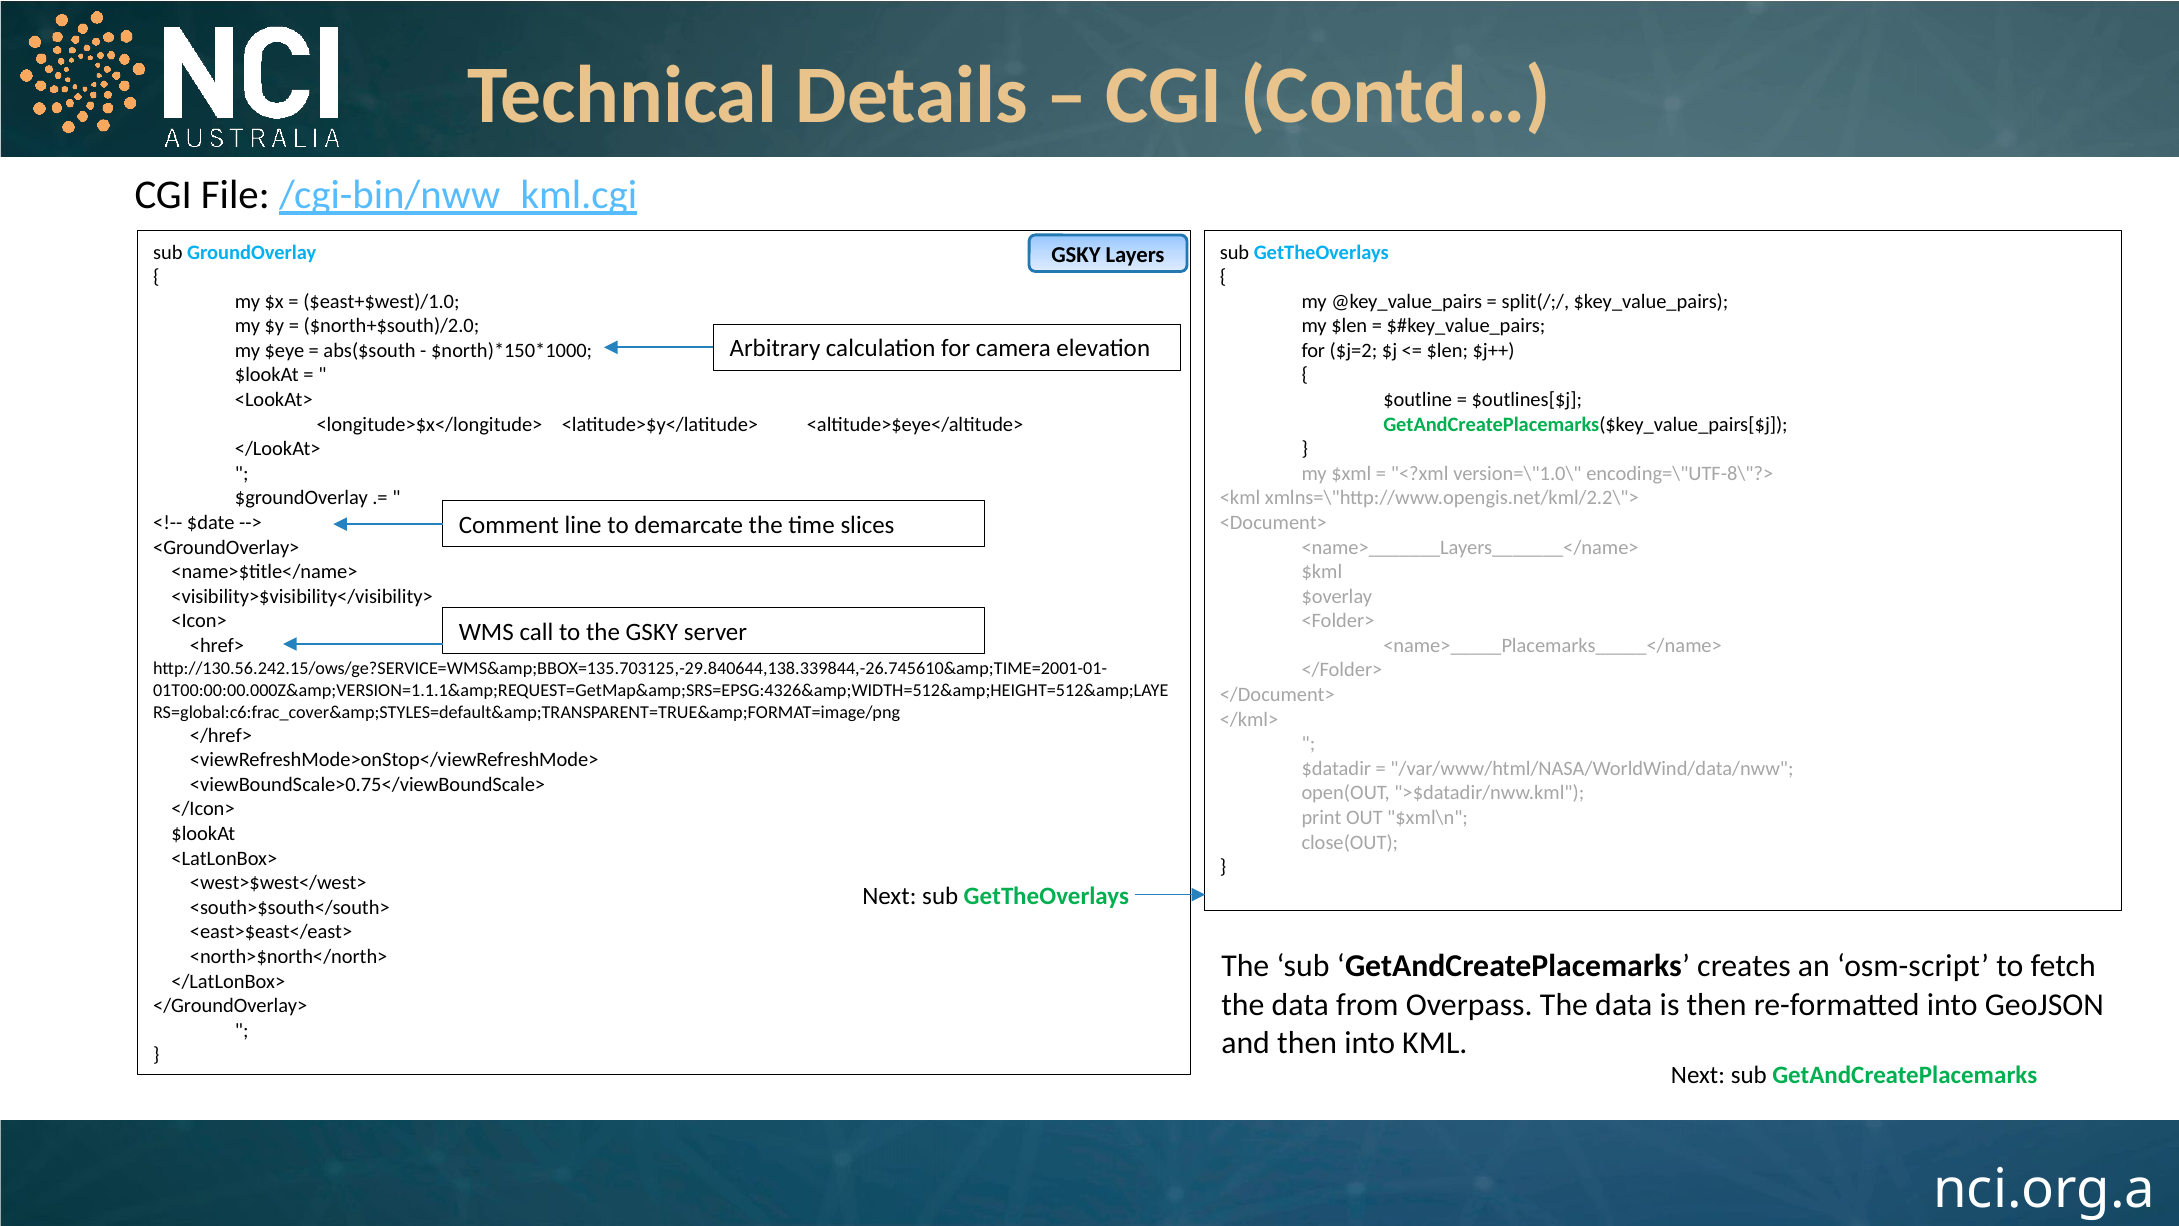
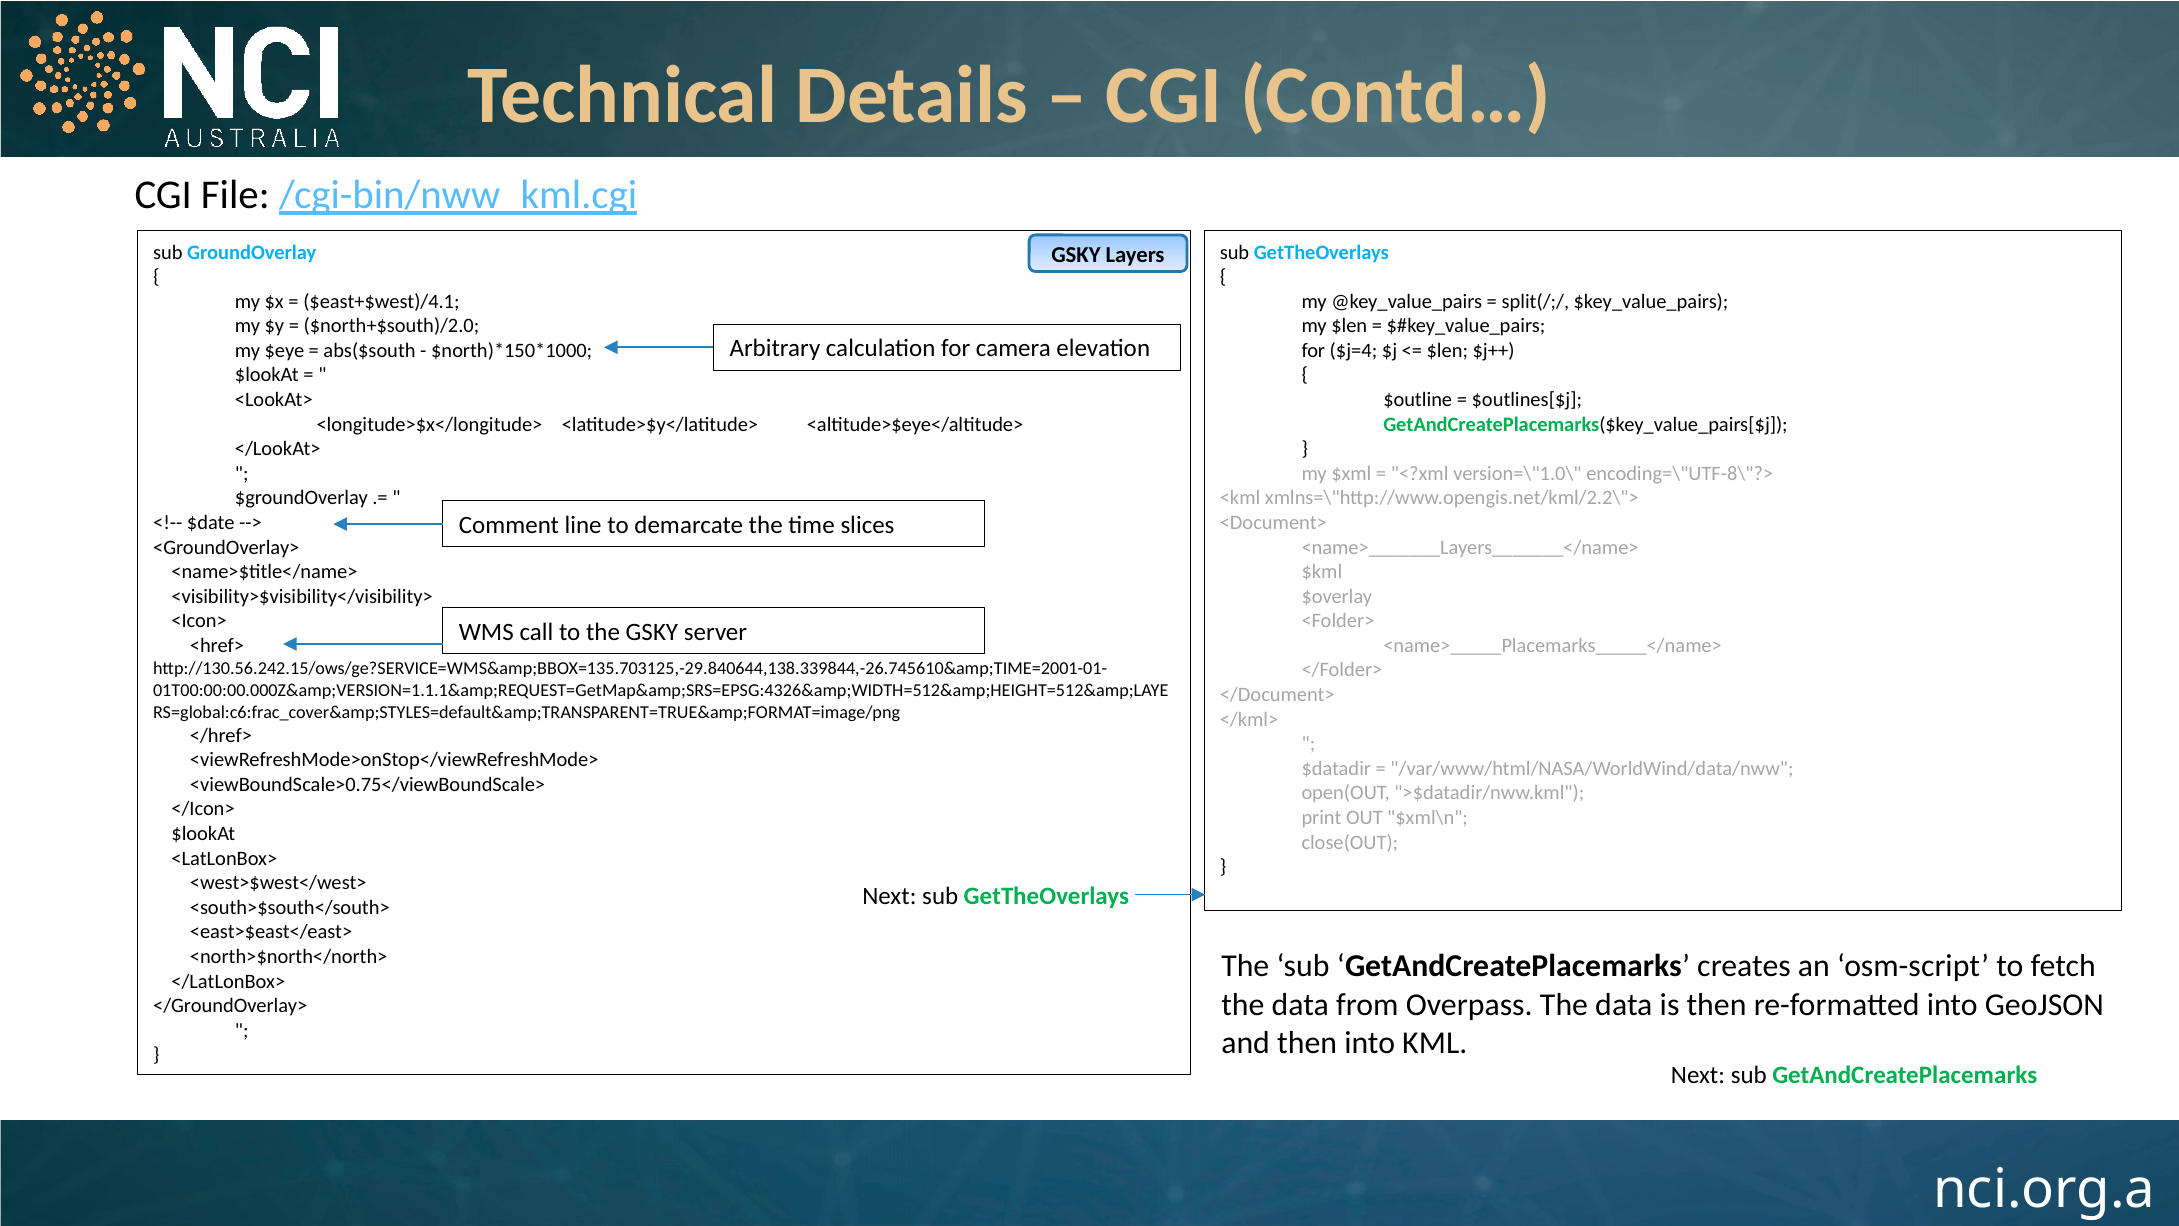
$east+$west)/1.0: $east+$west)/1.0 -> $east+$west)/4.1 (381, 301)
$j=2: $j=2 -> $j=4 (1353, 351)
